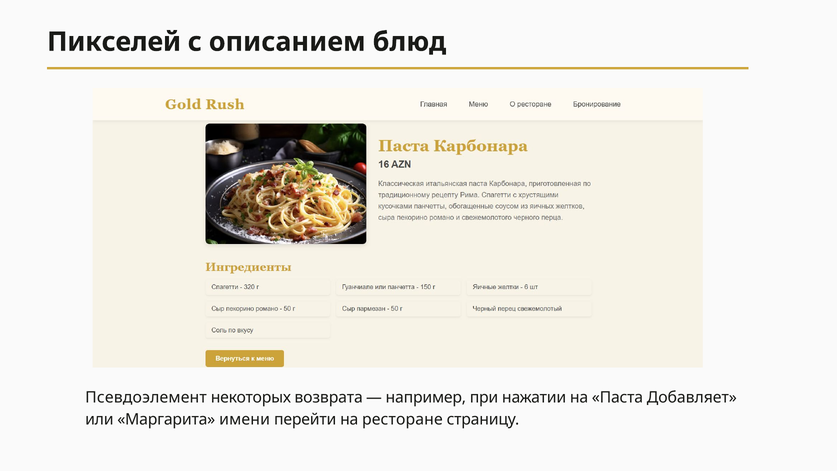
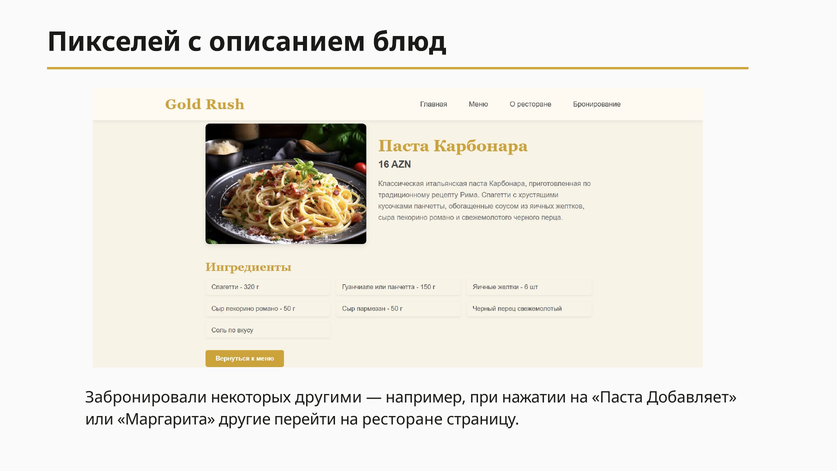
Псевдоэлемент: Псевдоэлемент -> Забронировали (146, 397)
возврата: возврата -> другими (328, 397)
имени: имени -> другие (245, 420)
